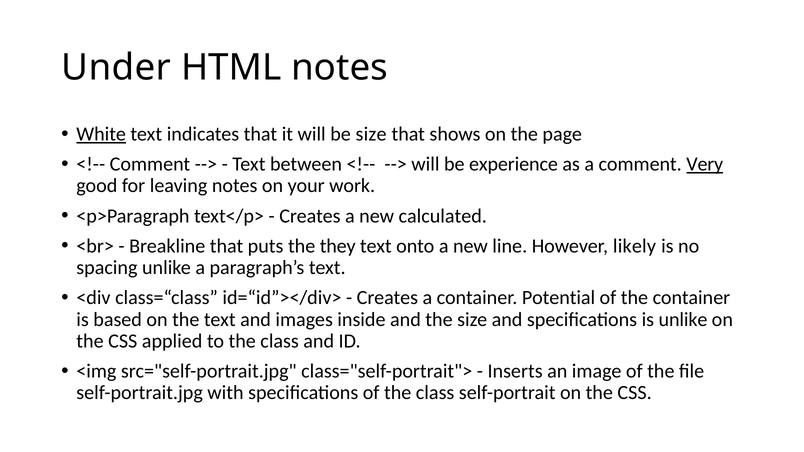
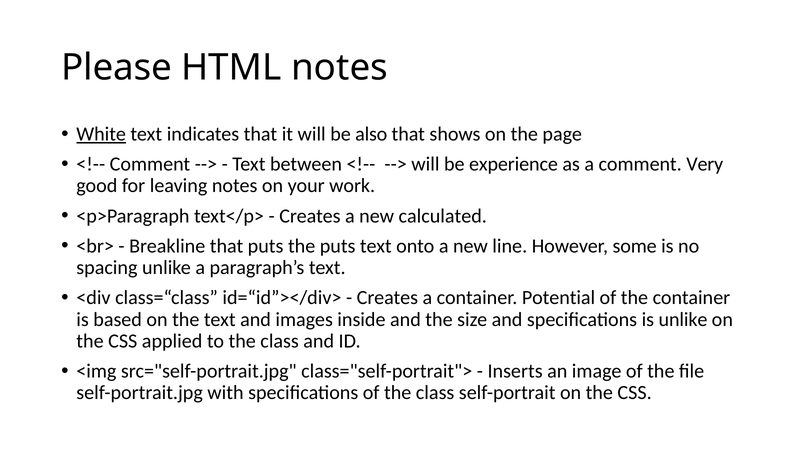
Under: Under -> Please (117, 68)
be size: size -> also (371, 134)
Very underline: present -> none (705, 164)
the they: they -> puts (338, 246)
likely: likely -> some (635, 246)
